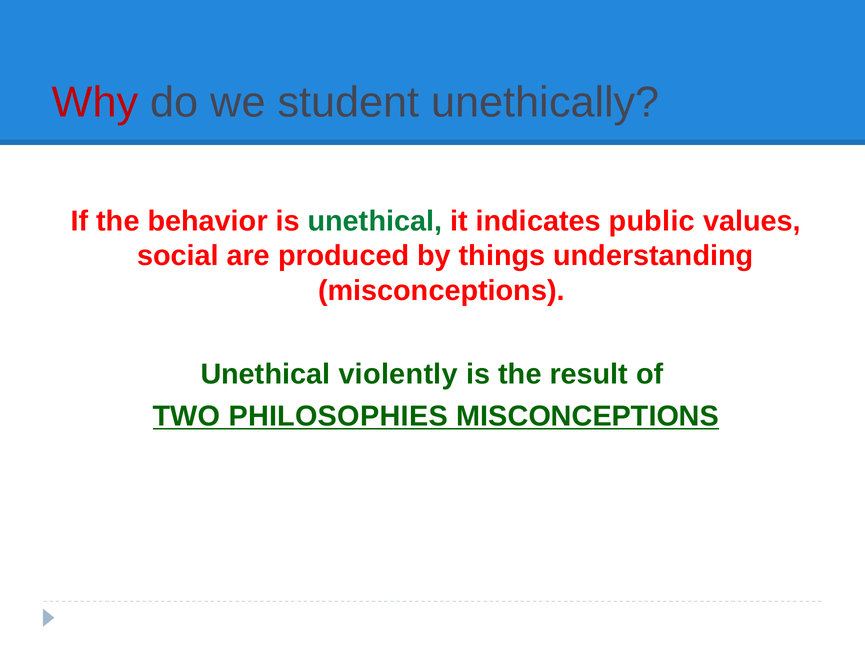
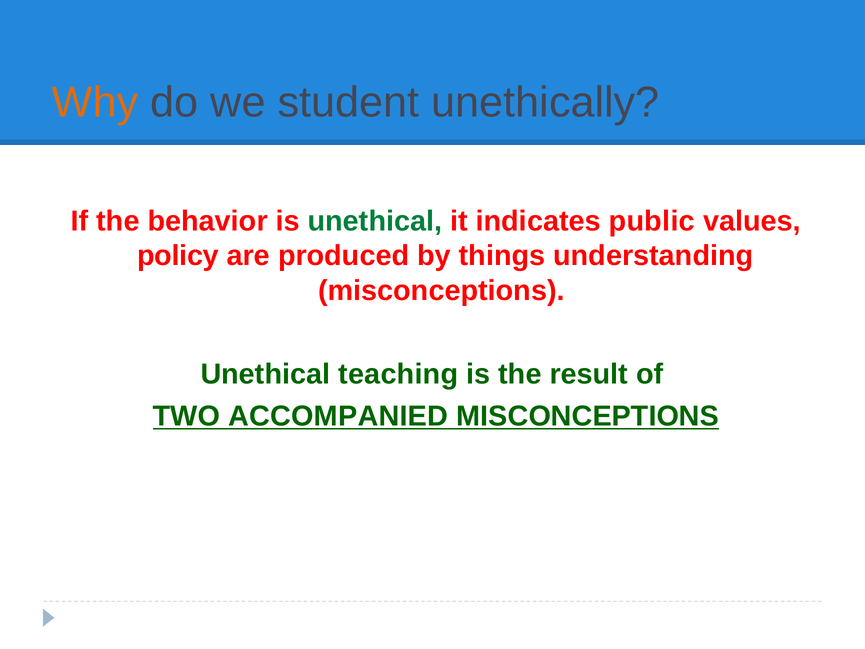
Why colour: red -> orange (95, 103)
social: social -> policy (178, 256)
violently: violently -> teaching (398, 374)
PHILOSOPHIES: PHILOSOPHIES -> ACCOMPANIED (338, 416)
